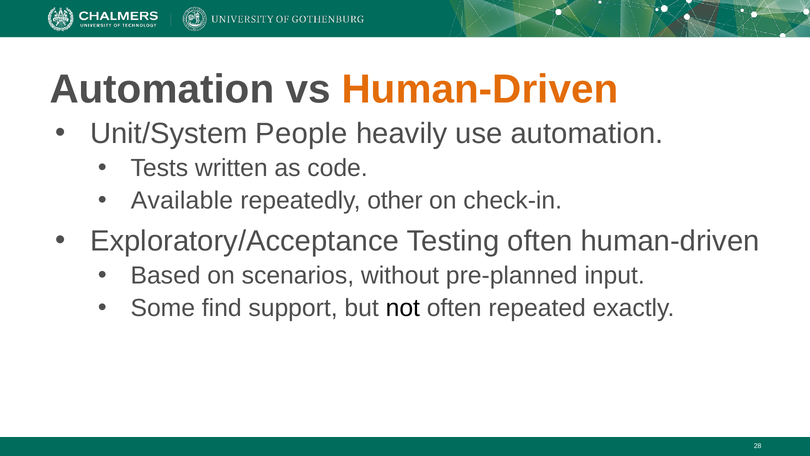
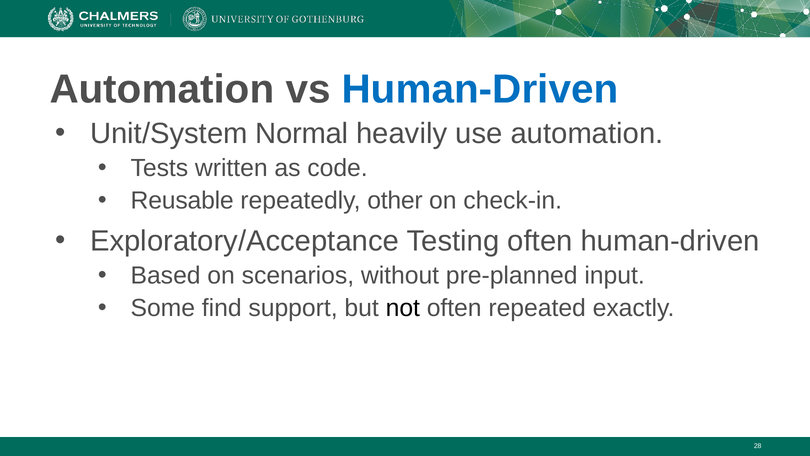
Human-Driven colour: orange -> blue (480, 89)
People: People -> Normal (302, 133)
Available: Available -> Reusable (182, 200)
